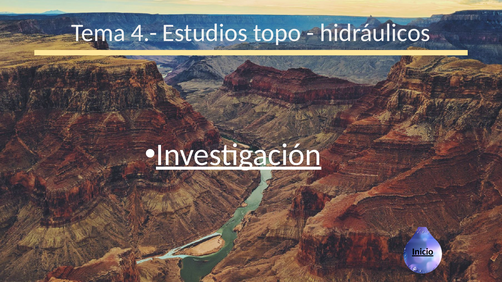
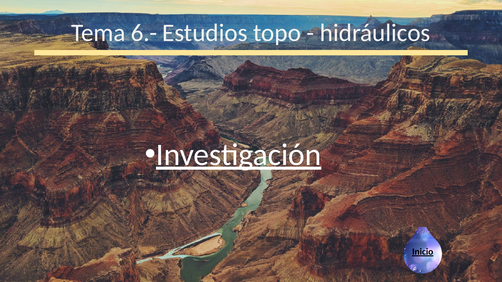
4.-: 4.- -> 6.- (144, 33)
